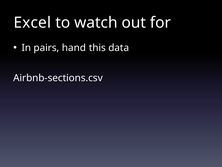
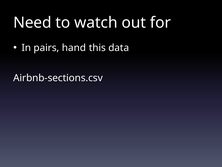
Excel: Excel -> Need (32, 23)
